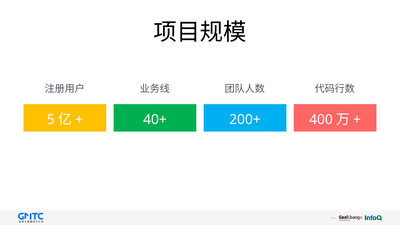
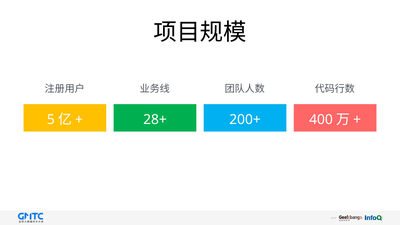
40+: 40+ -> 28+ (155, 120)
